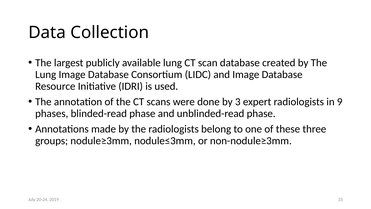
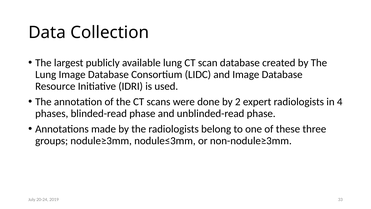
3: 3 -> 2 (238, 102)
9: 9 -> 4 (340, 102)
